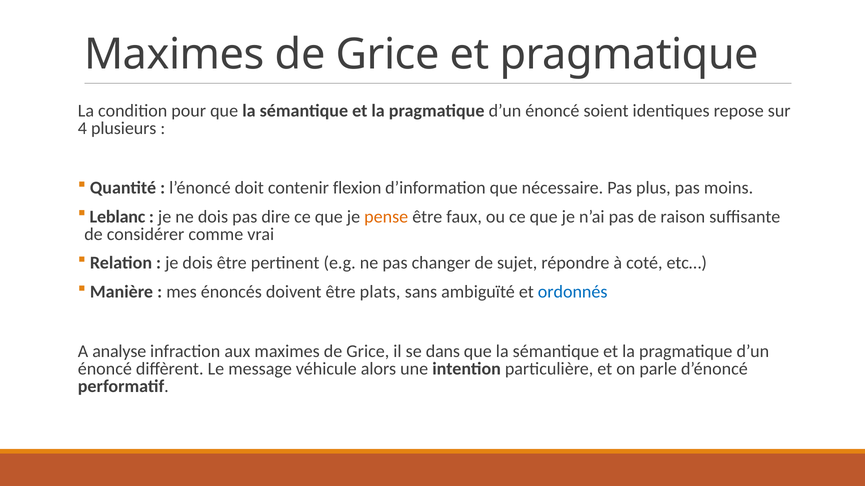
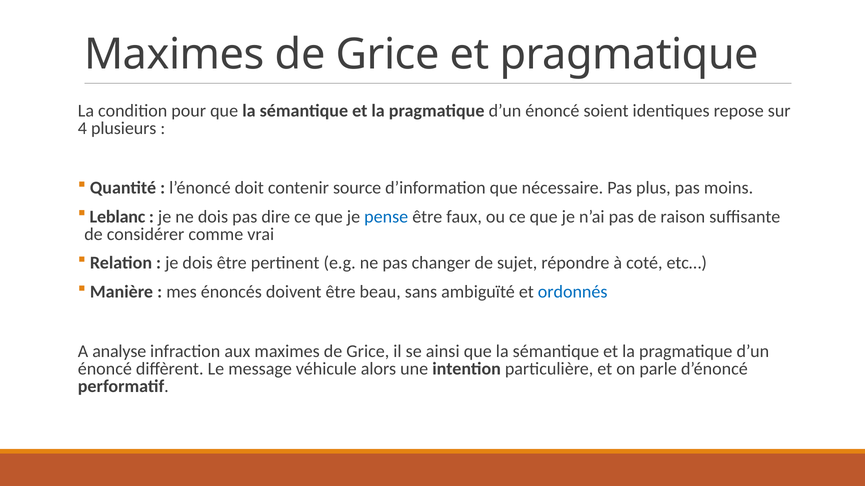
flexion: flexion -> source (357, 188)
pense colour: orange -> blue (386, 217)
plats: plats -> beau (380, 292)
dans: dans -> ainsi (443, 352)
